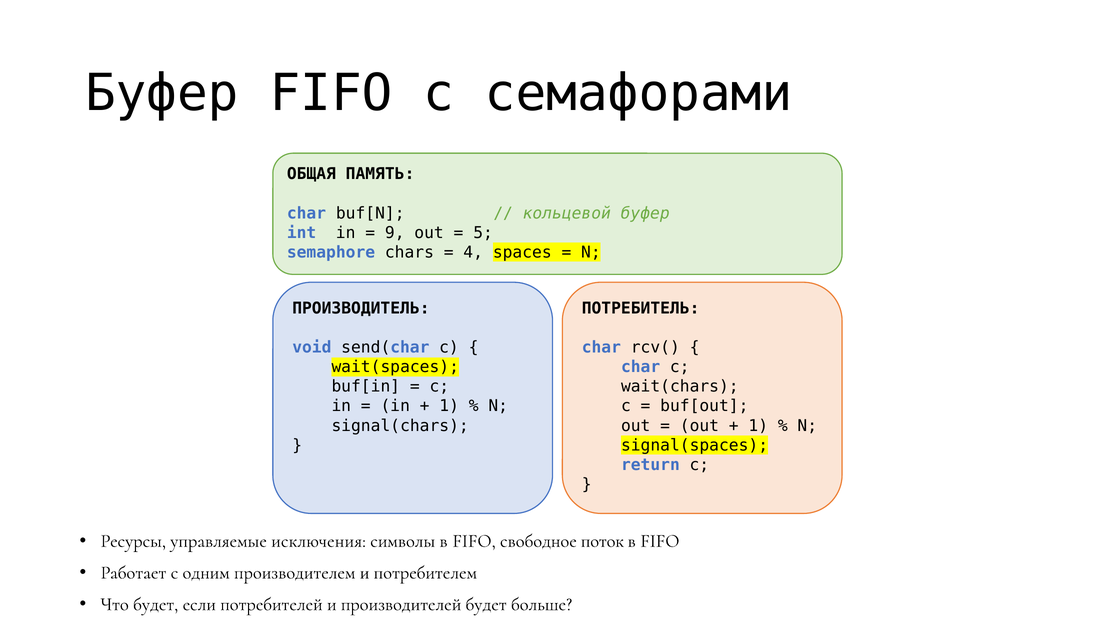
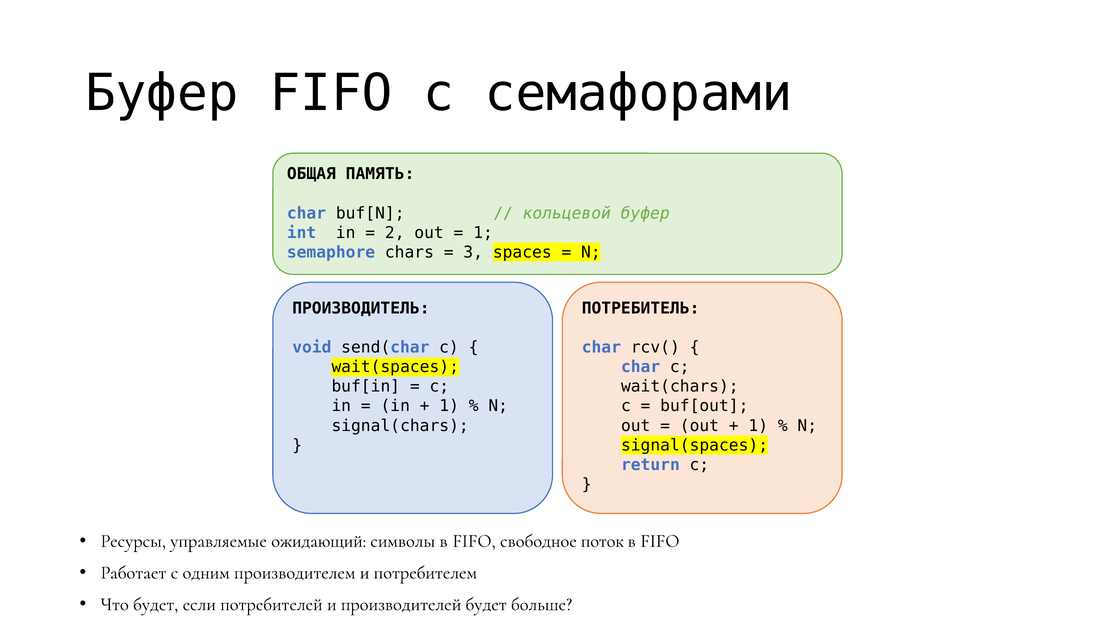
9: 9 -> 2 (395, 233)
5: 5 -> 1 (483, 233)
4: 4 -> 3 (473, 252)
исключения: исключения -> ожидающий (319, 541)
